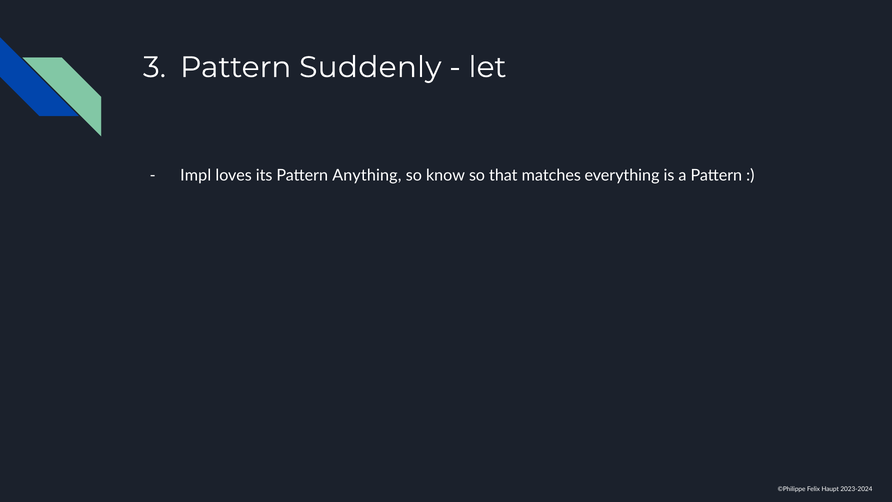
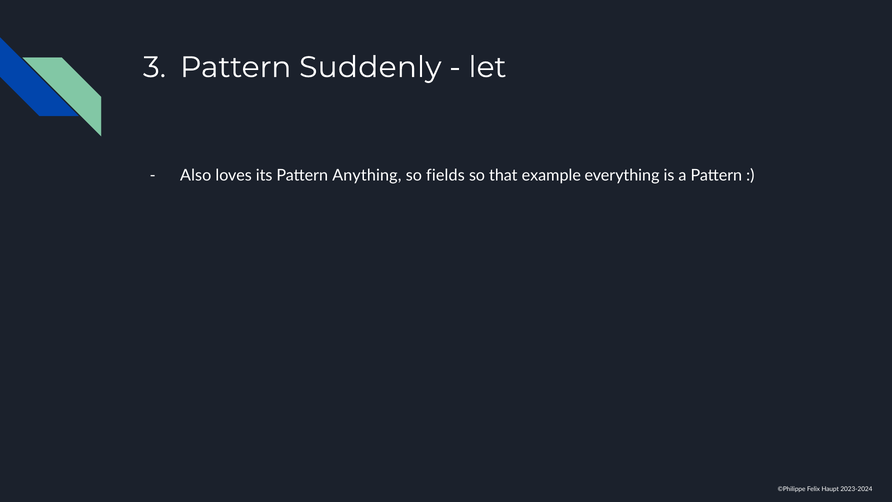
Impl: Impl -> Also (196, 175)
know: know -> fields (445, 175)
matches: matches -> example (551, 175)
